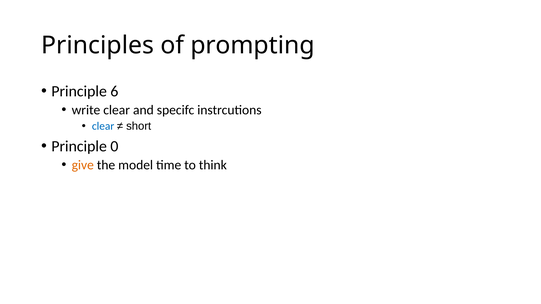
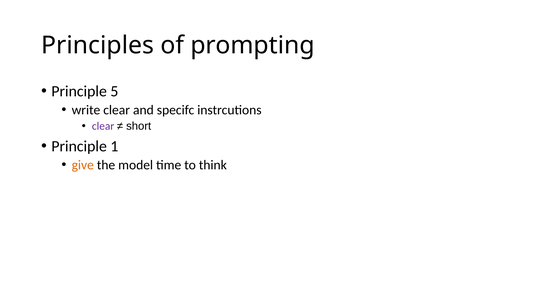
6: 6 -> 5 (114, 91)
clear colour: blue -> purple (103, 126)
0: 0 -> 1 (114, 147)
